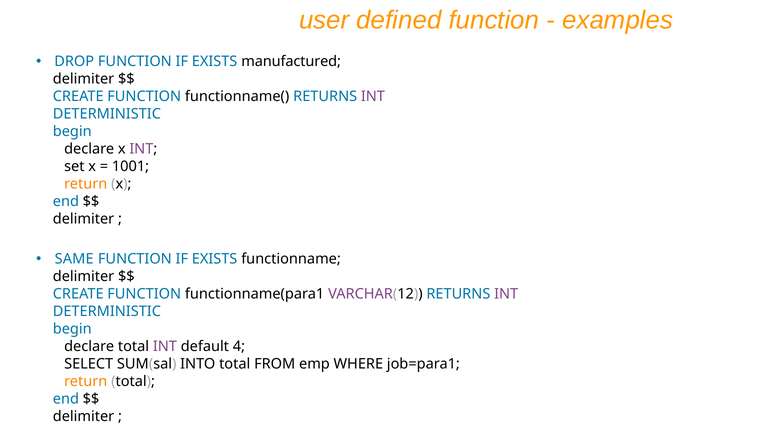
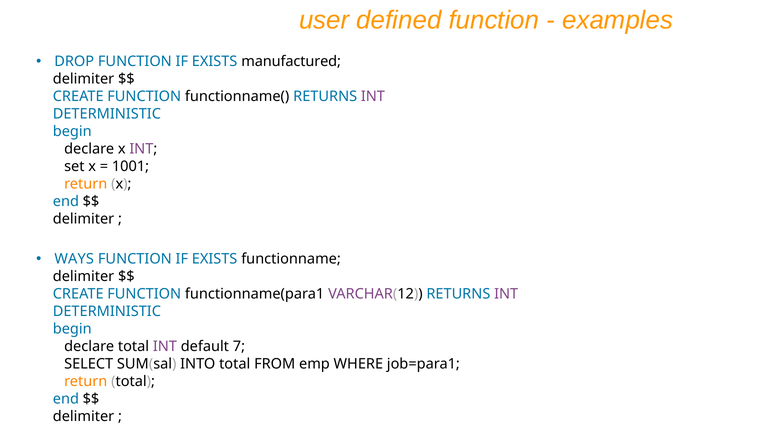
SAME: SAME -> WAYS (74, 259)
4: 4 -> 7 (239, 346)
